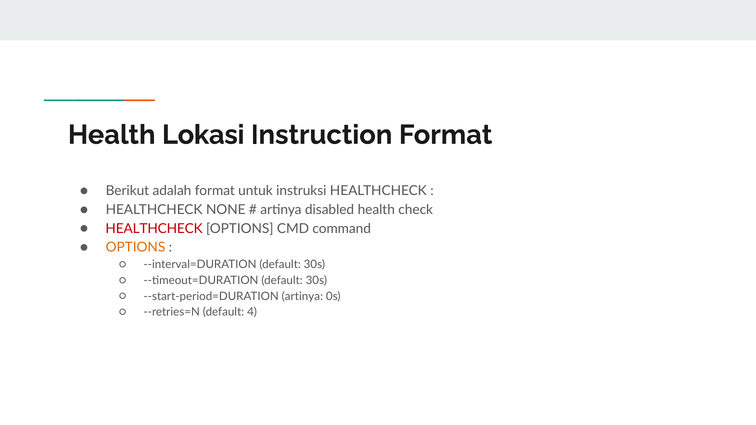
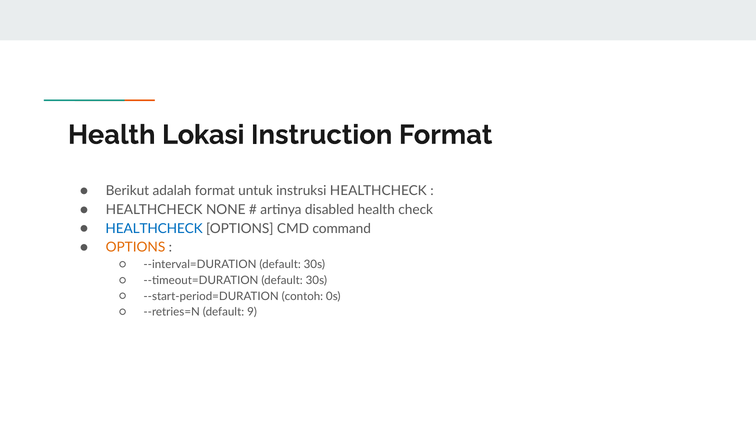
HEALTHCHECK colour: red -> blue (154, 229)
--start-period=DURATION artinya: artinya -> contoh (302, 296)
4: 4 -> 9 (252, 312)
